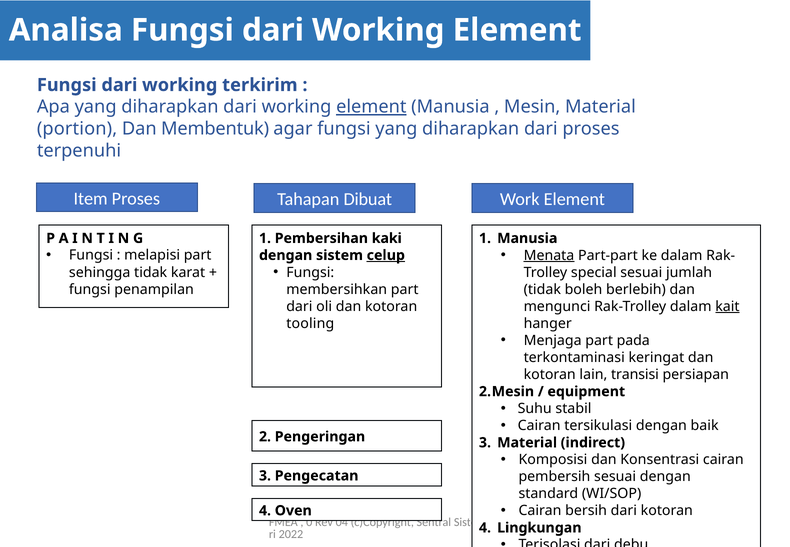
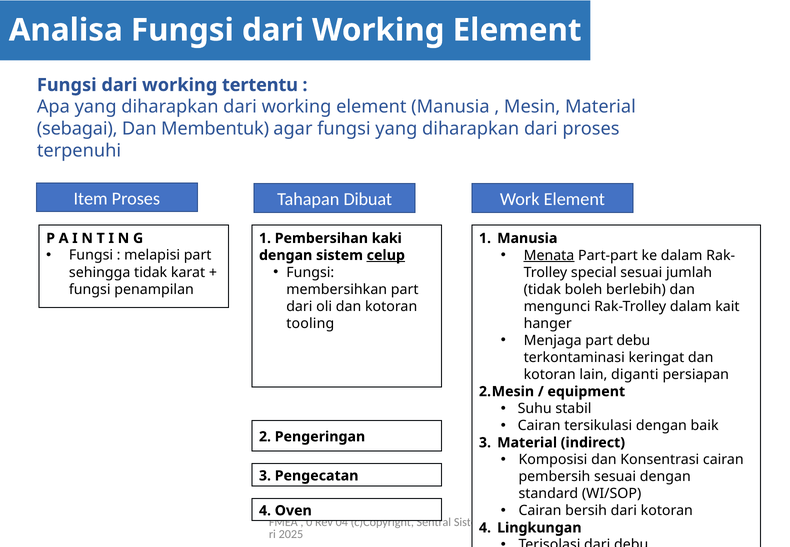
terkirim: terkirim -> tertentu (260, 85)
element underline: present -> none (371, 107)
portion: portion -> sebagai (77, 129)
kait underline: present -> none (727, 306)
part pada: pada -> debu (633, 340)
transisi: transisi -> diganti (635, 374)
2022: 2022 -> 2025 (291, 534)
